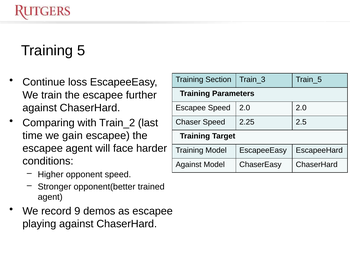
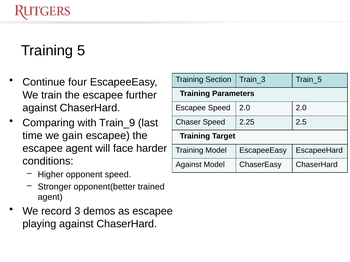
loss: loss -> four (78, 82)
Train_2: Train_2 -> Train_9 (117, 123)
9: 9 -> 3 (77, 211)
